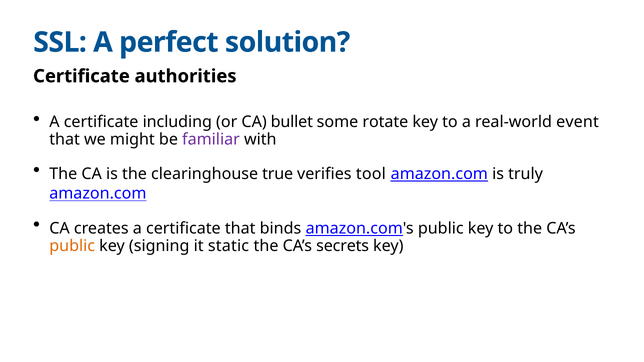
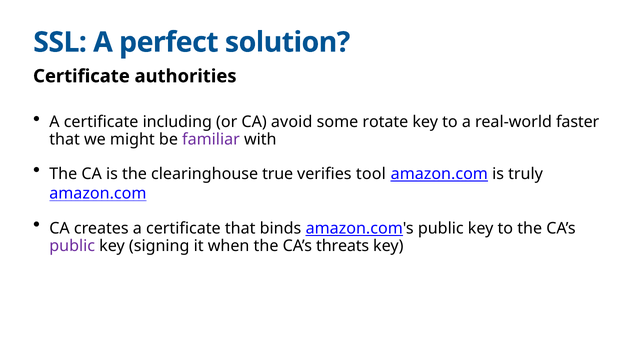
bullet: bullet -> avoid (292, 122)
event: event -> faster (578, 122)
public colour: orange -> purple (72, 246)
static: static -> when (229, 246)
secrets: secrets -> threats (343, 246)
